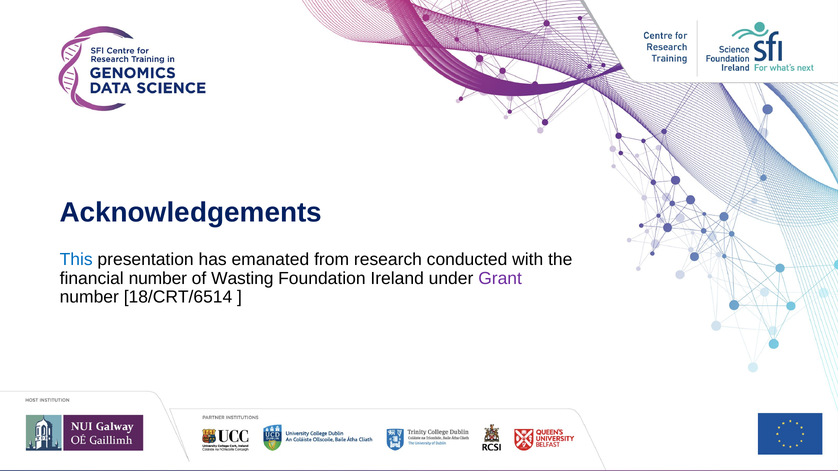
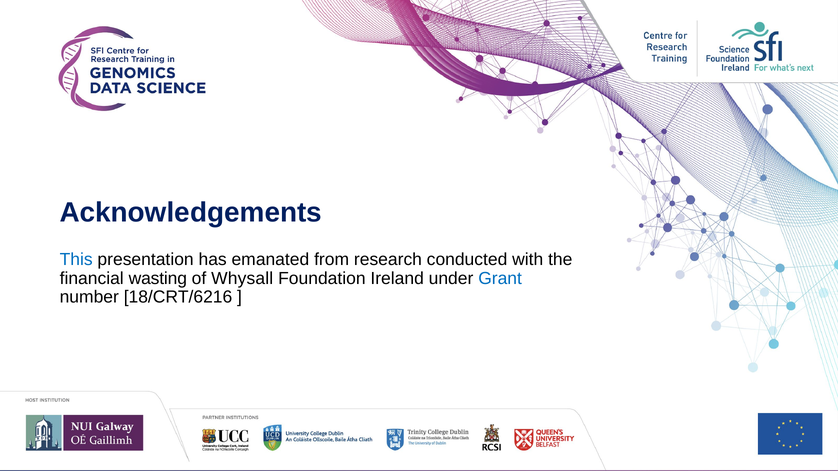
financial number: number -> wasting (158, 279)
Wasting: Wasting -> Whysall (242, 279)
Grant colour: purple -> blue (500, 279)
18/CRT/6514: 18/CRT/6514 -> 18/CRT/6216 (178, 297)
